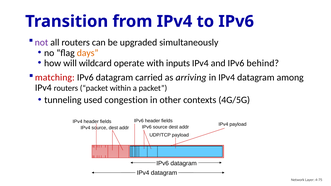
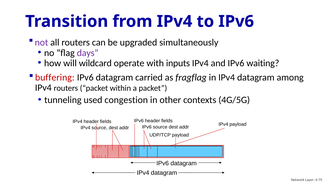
days colour: orange -> purple (88, 53)
behind: behind -> waiting (263, 63)
matching: matching -> buffering (55, 77)
arriving: arriving -> fragflag (191, 77)
